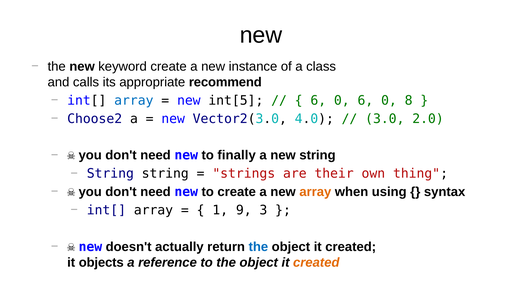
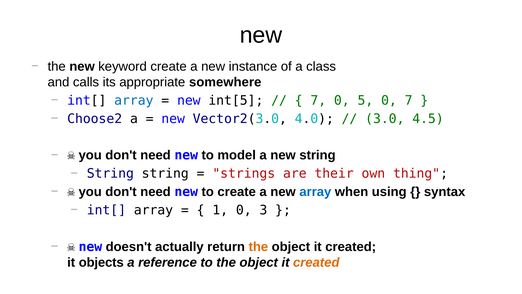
recommend: recommend -> somewhere (225, 82)
6: 6 -> 7 (318, 100)
0 6: 6 -> 5 (365, 100)
0 8: 8 -> 7 (409, 100)
2.0: 2.0 -> 4.5 (428, 119)
finally: finally -> model (237, 155)
array colour: orange -> blue (315, 192)
1 9: 9 -> 0 (244, 210)
the colour: blue -> orange (258, 246)
